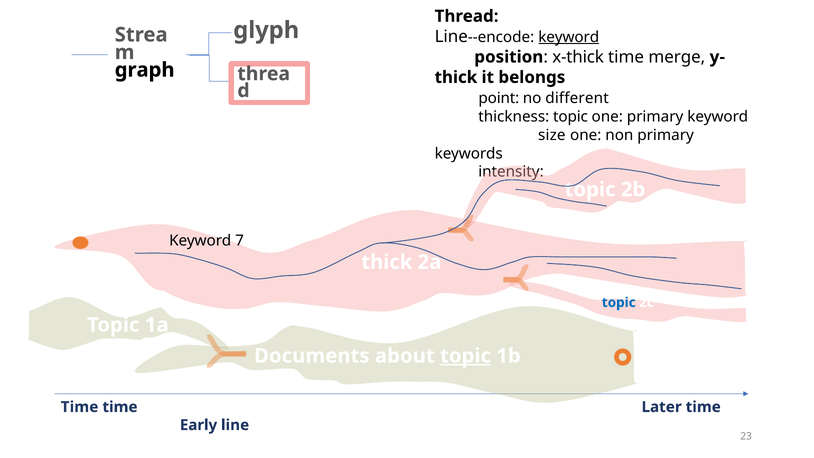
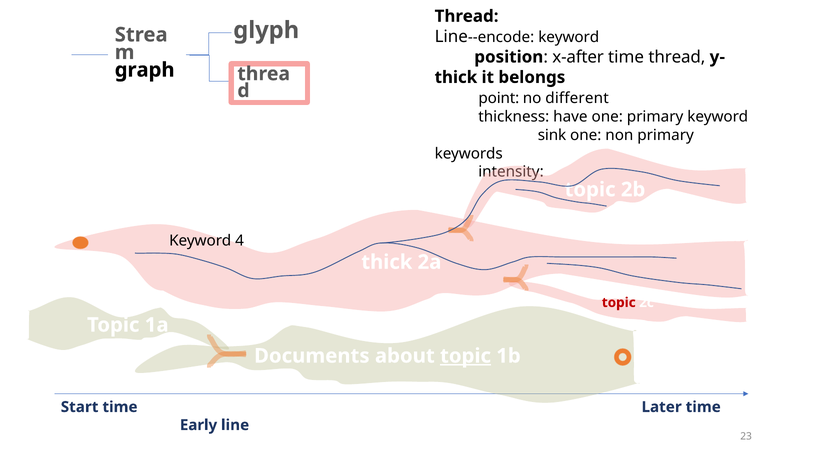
keyword underline: present -> none (569, 37)
x-thick: x-thick -> x-after (578, 57)
time merge: merge -> thread (677, 57)
thickness topic: topic -> have (570, 117)
size: size -> sink (552, 135)
7: 7 -> 4 (240, 241)
topic colour: blue -> red (619, 302)
Time: Time -> Start (80, 407)
